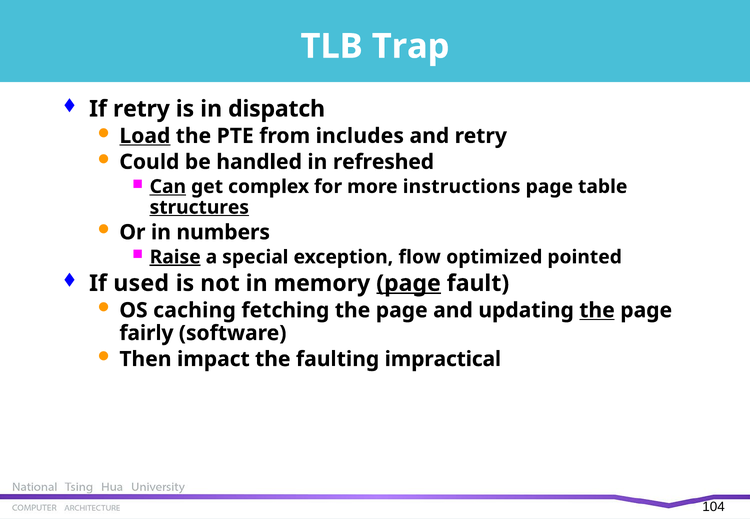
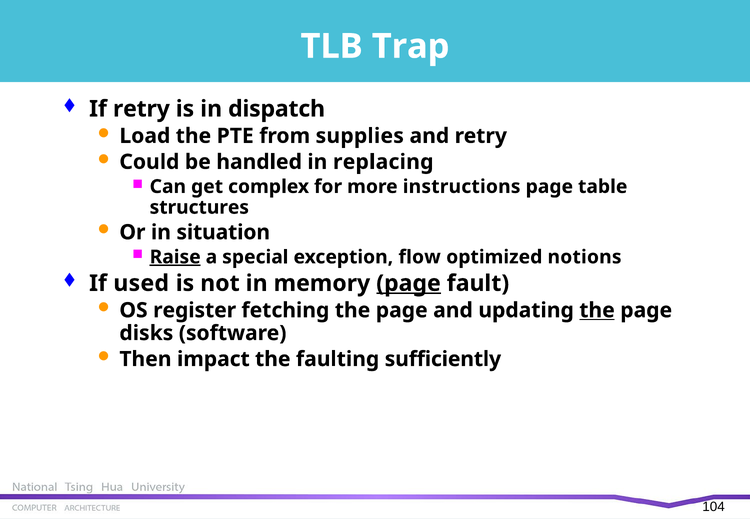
Load underline: present -> none (145, 136)
includes: includes -> supplies (360, 136)
refreshed: refreshed -> replacing (383, 162)
Can underline: present -> none (168, 187)
structures underline: present -> none (199, 207)
numbers: numbers -> situation (223, 232)
pointed: pointed -> notions (585, 257)
caching: caching -> register (195, 310)
fairly: fairly -> disks (146, 333)
impractical: impractical -> sufficiently (443, 359)
